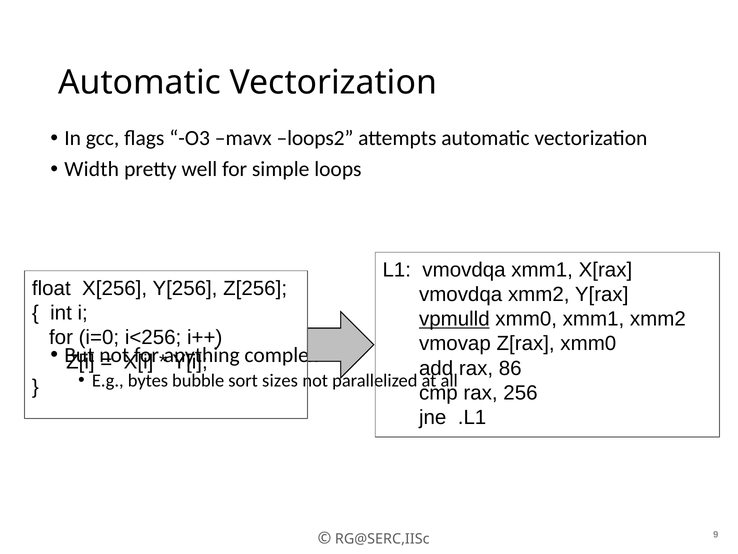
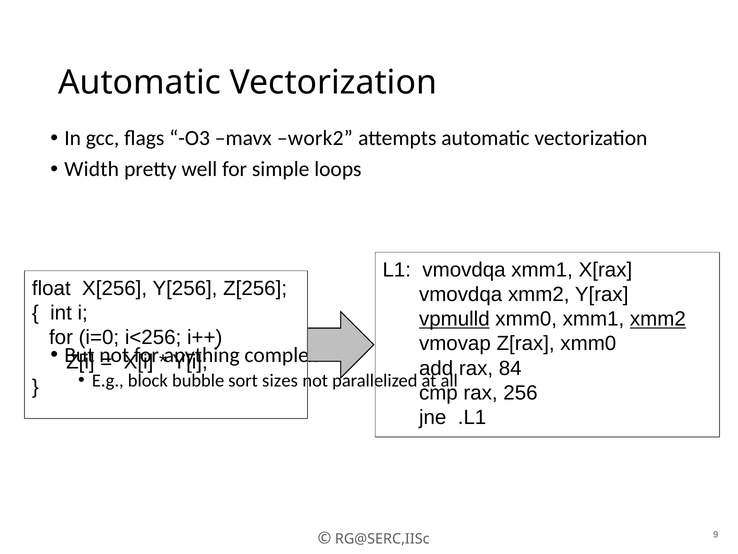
loops2: loops2 -> work2 (315, 138)
xmm2 underline: none -> present (658, 319)
86: 86 -> 84 (510, 368)
bytes: bytes -> block (148, 380)
